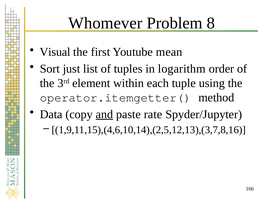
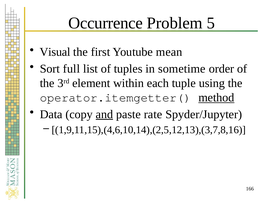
Whomever: Whomever -> Occurrence (106, 23)
8: 8 -> 5 (211, 23)
just: just -> full (71, 69)
logarithm: logarithm -> sometime (182, 69)
method underline: none -> present (216, 98)
